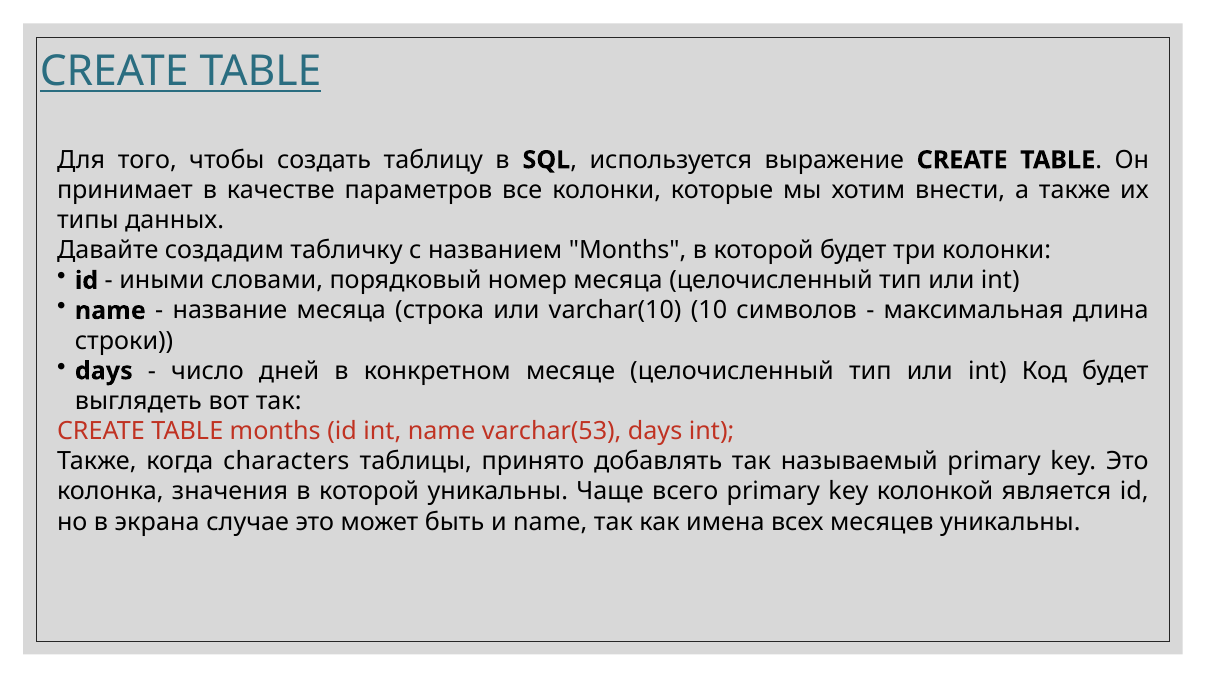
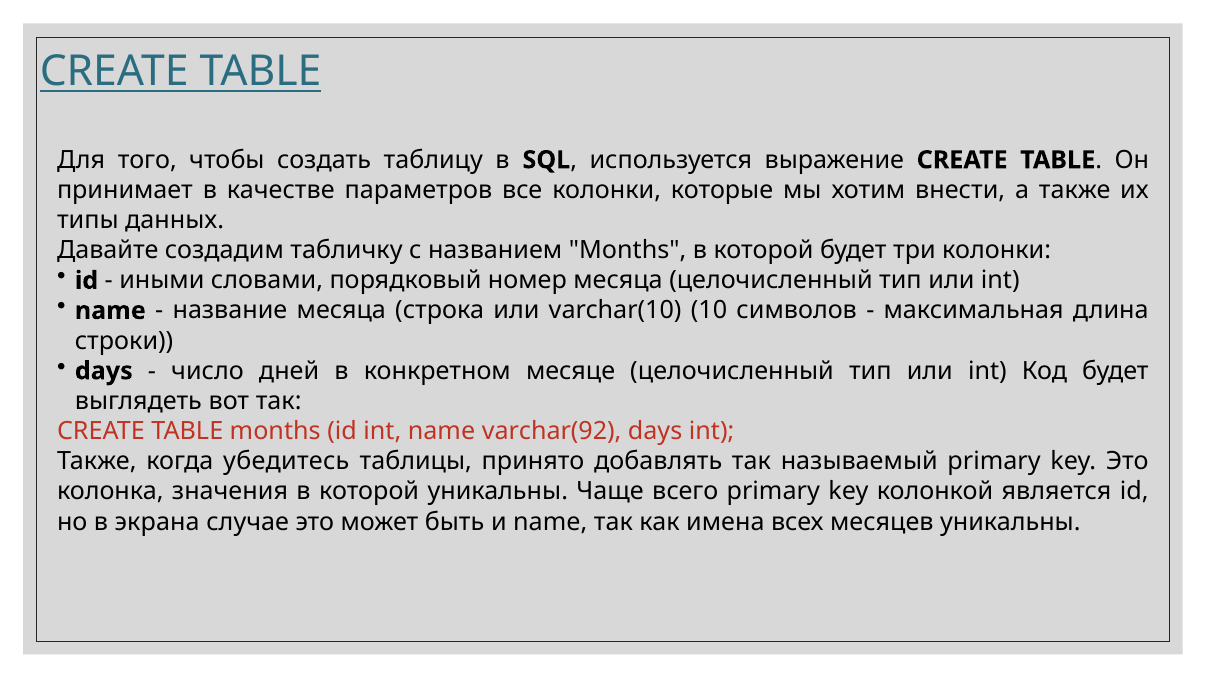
varchar(53: varchar(53 -> varchar(92 (552, 432)
characters: characters -> убедитесь (286, 462)
